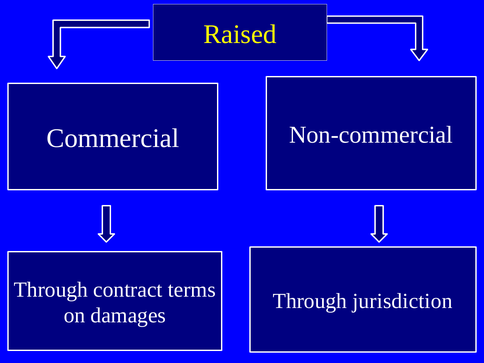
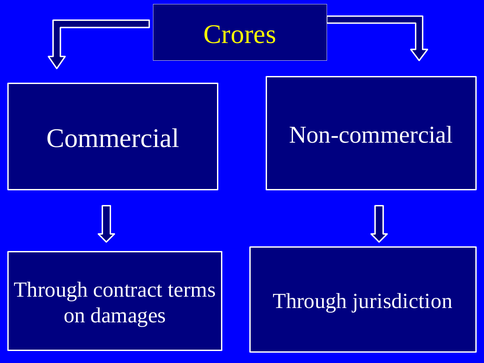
Raised: Raised -> Crores (240, 34)
